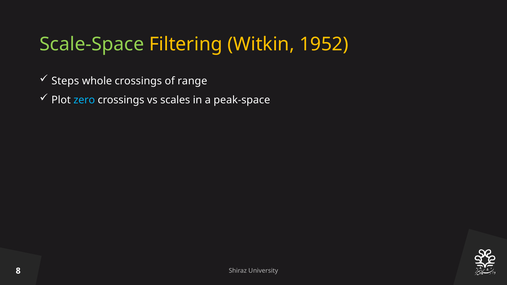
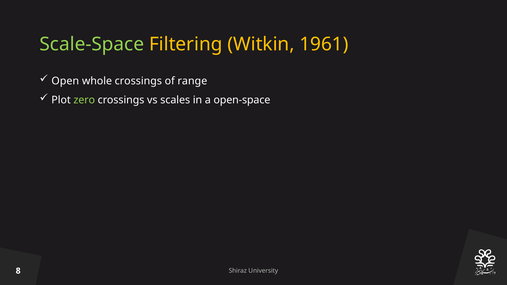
1952: 1952 -> 1961 (324, 44)
Steps: Steps -> Open (65, 81)
zero colour: light blue -> light green (84, 100)
peak-space: peak-space -> open-space (242, 100)
